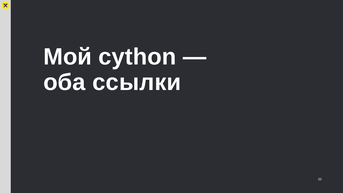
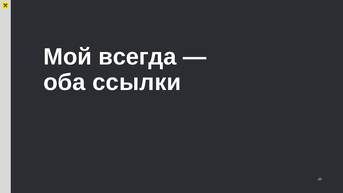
cython: cython -> всегда (137, 57)
